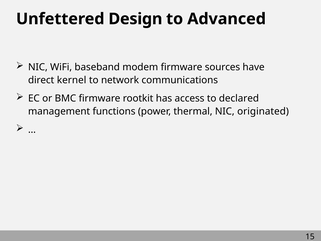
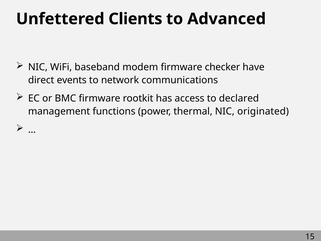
Design: Design -> Clients (135, 19)
sources: sources -> checker (222, 67)
kernel: kernel -> events (72, 80)
